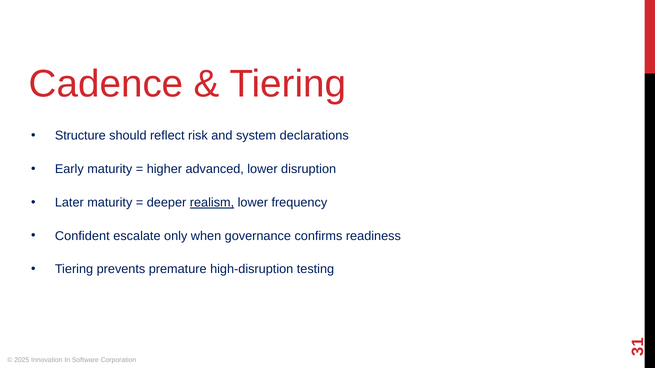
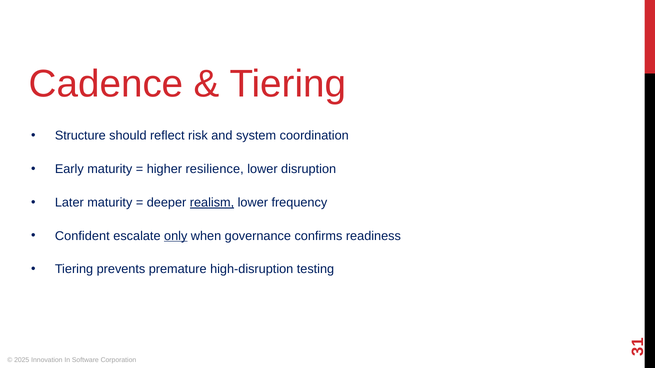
declarations: declarations -> coordination (314, 136)
advanced: advanced -> resilience (215, 169)
only underline: none -> present (176, 236)
